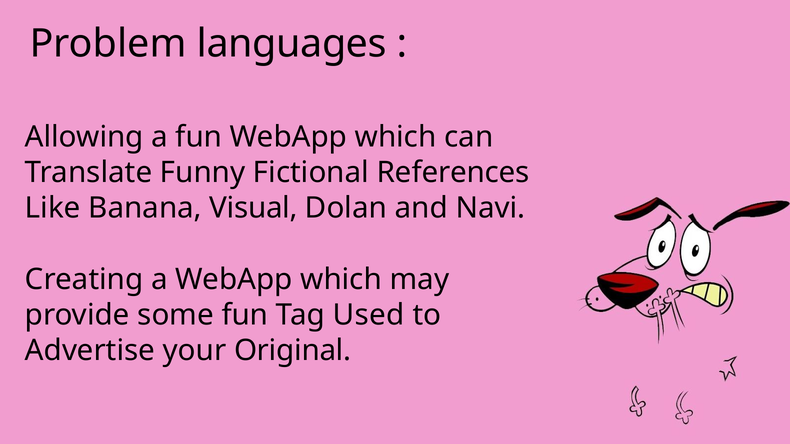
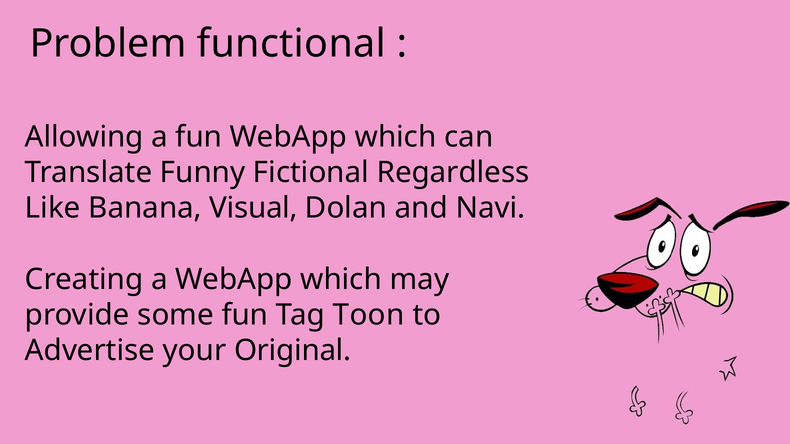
languages: languages -> functional (291, 44)
References: References -> Regardless (453, 173)
Used: Used -> Toon (369, 315)
